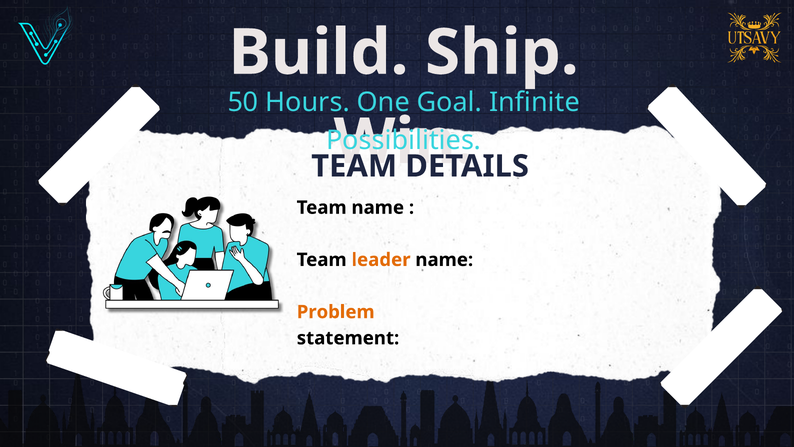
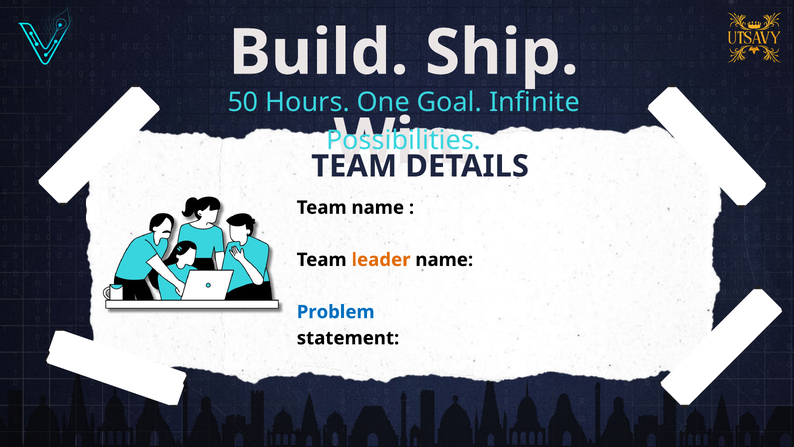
Problem colour: orange -> blue (336, 312)
